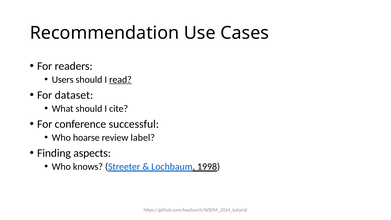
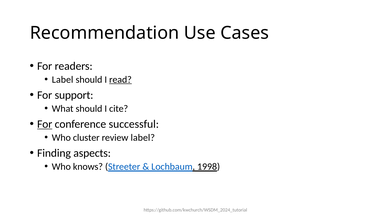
Users: Users -> Label (63, 80)
dataset: dataset -> support (74, 95)
For underline: none -> present (45, 124)
hoarse: hoarse -> cluster (86, 138)
